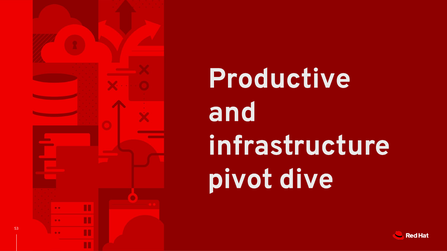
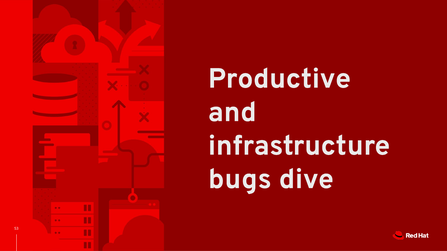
pivot: pivot -> bugs (240, 179)
